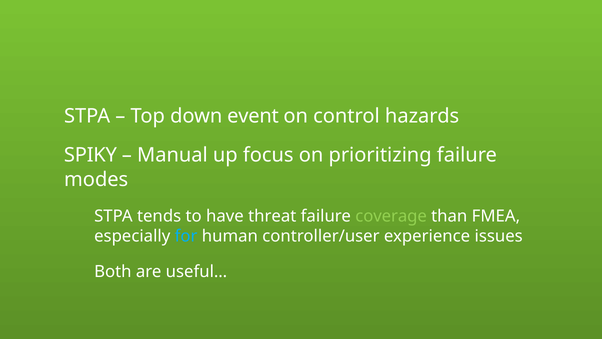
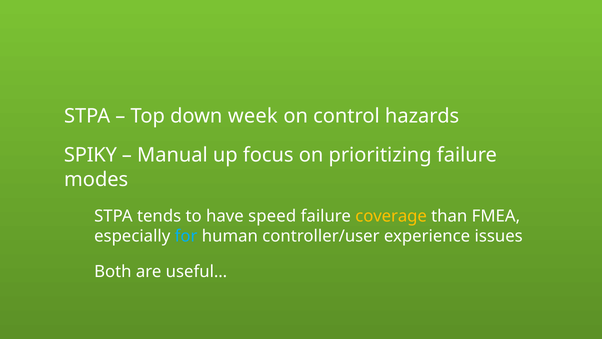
event: event -> week (253, 116)
threat: threat -> speed (272, 216)
coverage colour: light green -> yellow (391, 216)
